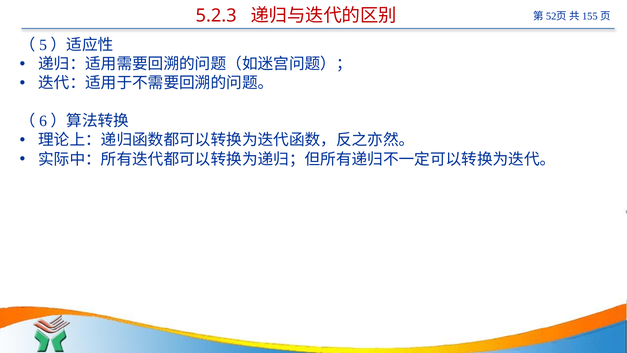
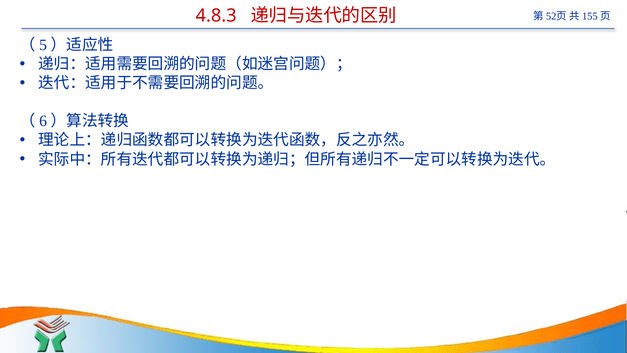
5.2.3: 5.2.3 -> 4.8.3 (216, 16)
